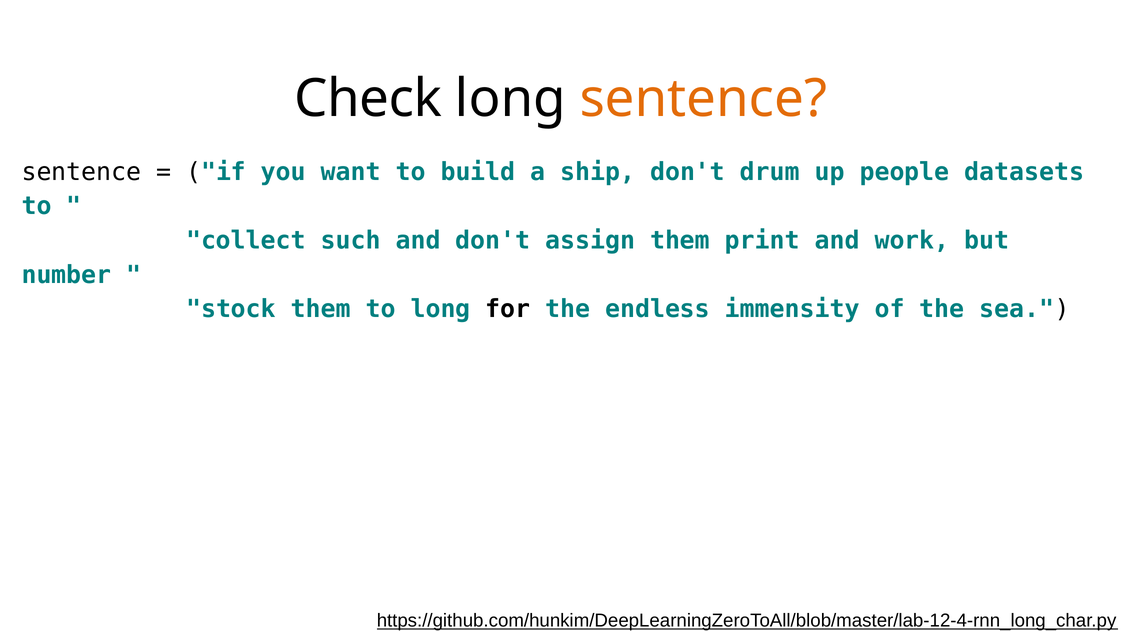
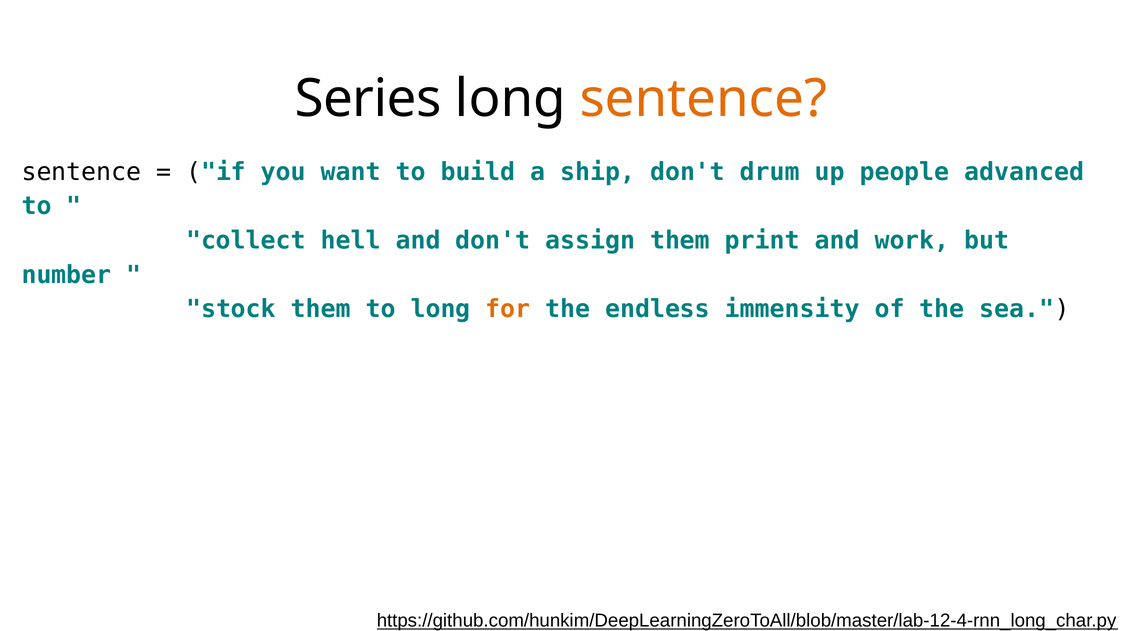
Check: Check -> Series (368, 99)
datasets: datasets -> advanced (1024, 172)
such: such -> hell (351, 241)
for colour: black -> orange (508, 309)
